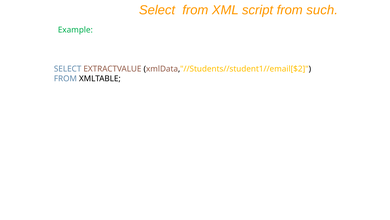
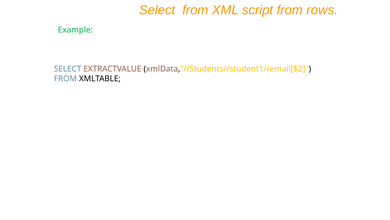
such: such -> rows (322, 10)
